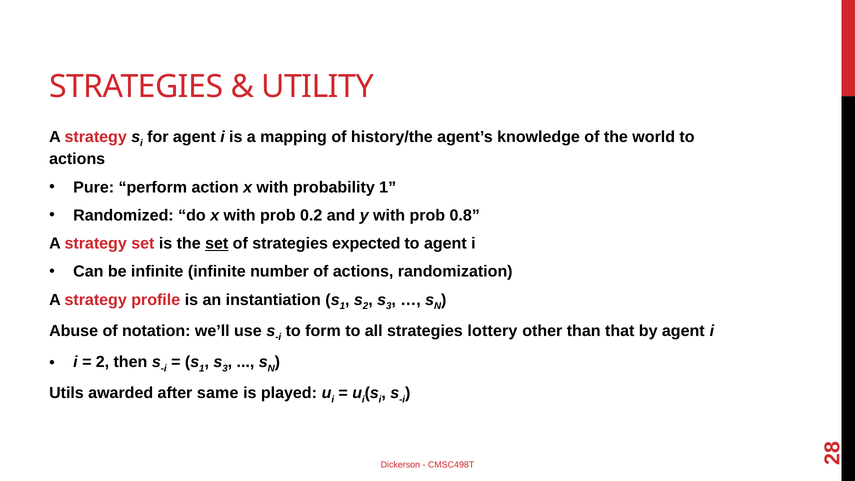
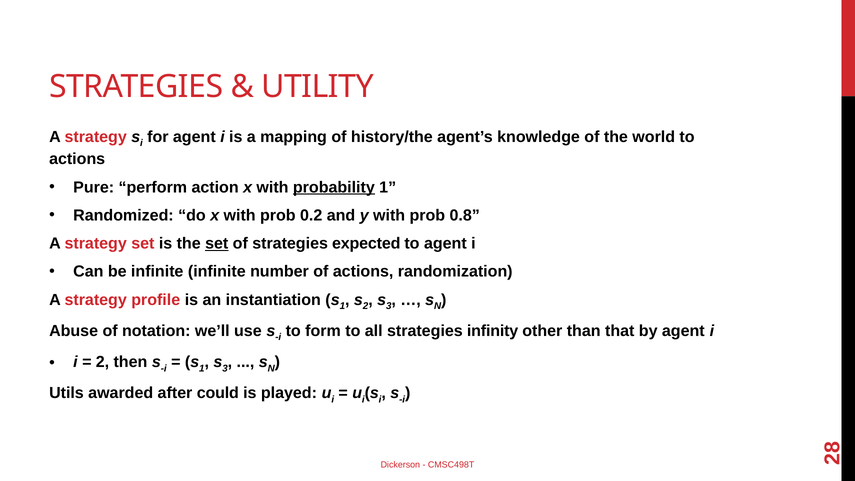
probability underline: none -> present (334, 187)
lottery: lottery -> infinity (493, 331)
same: same -> could (218, 393)
